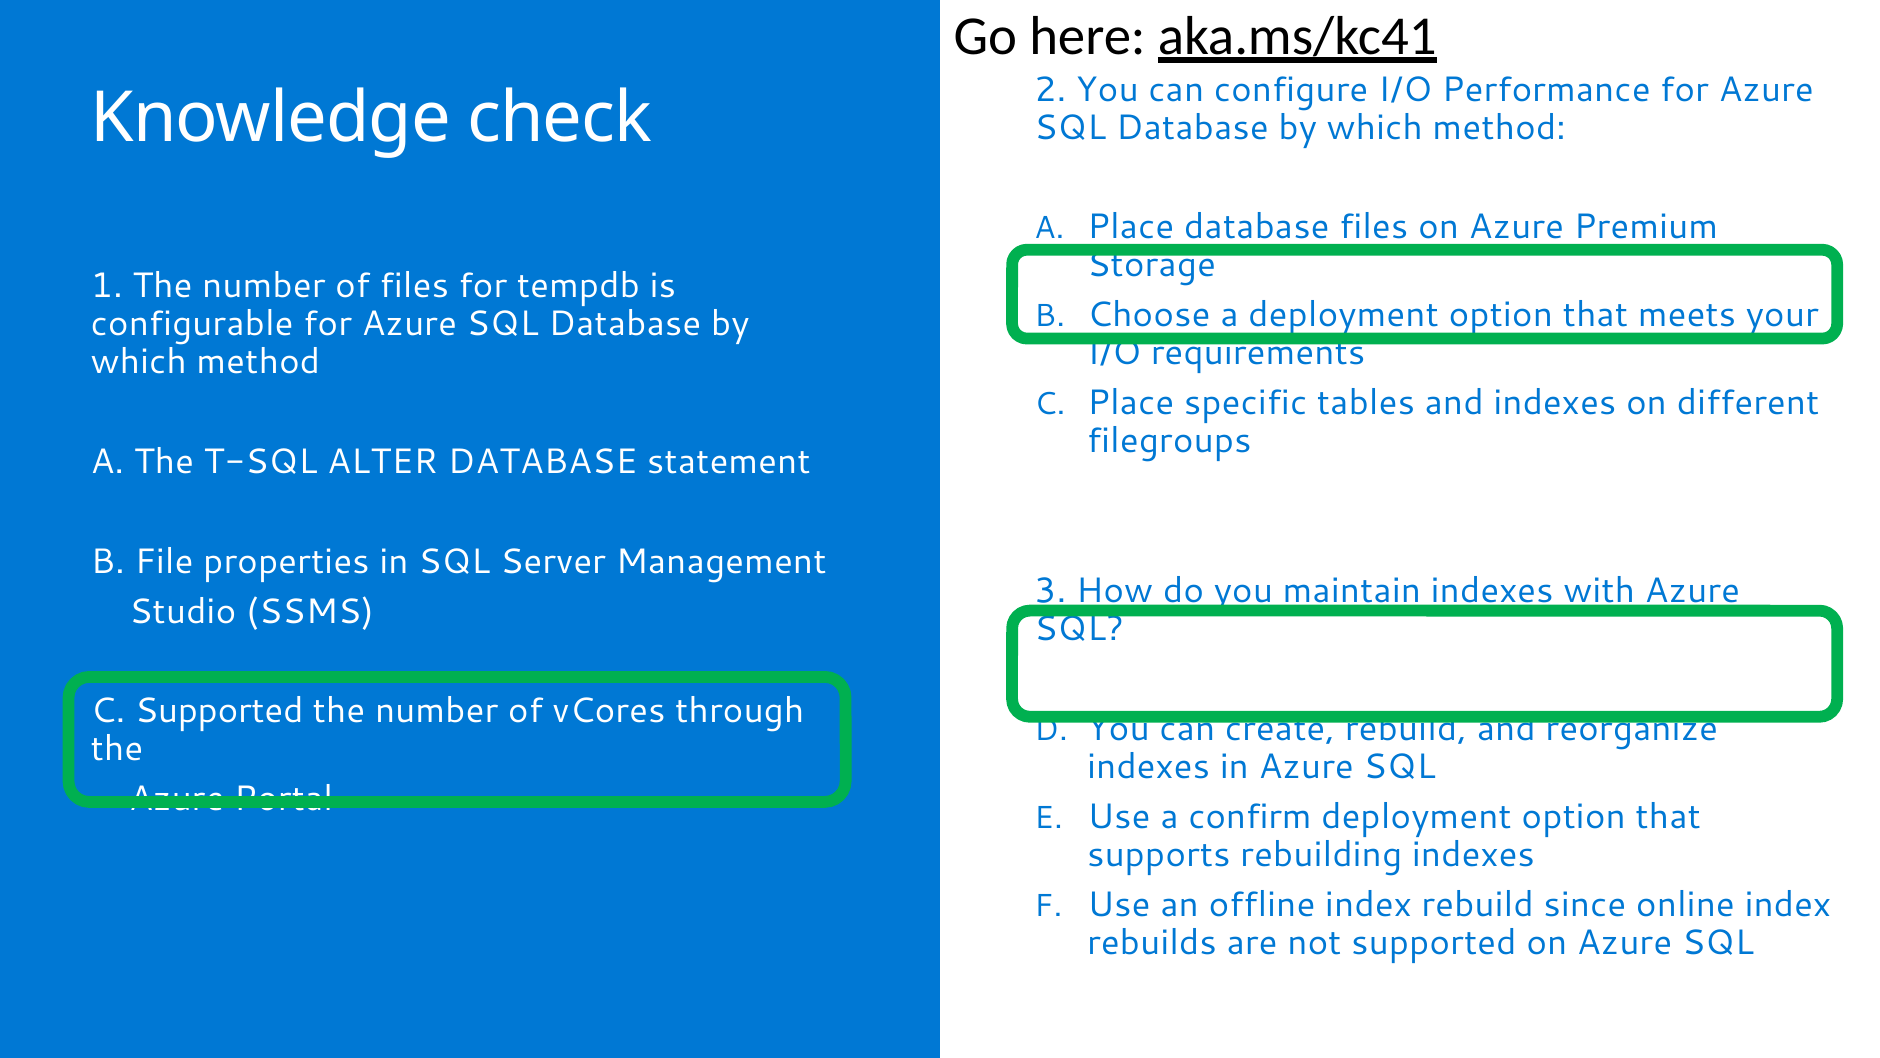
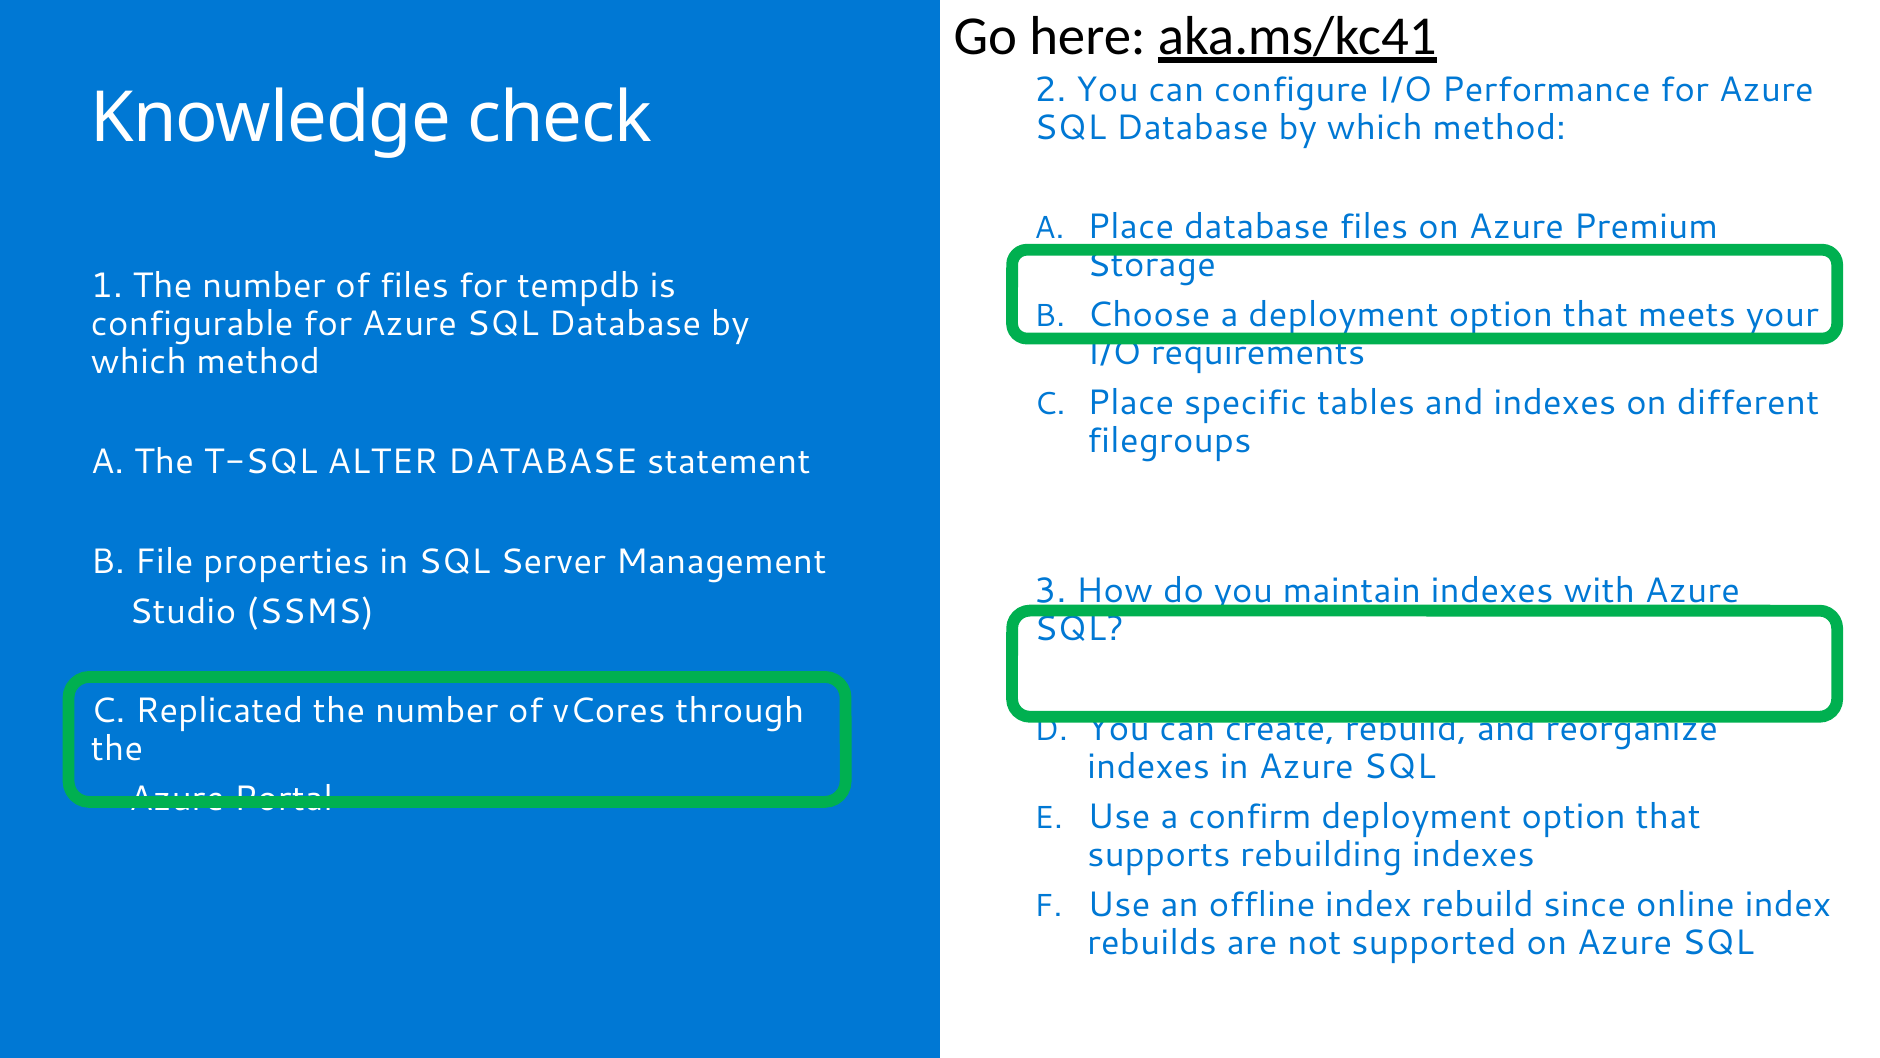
C Supported: Supported -> Replicated (219, 711)
